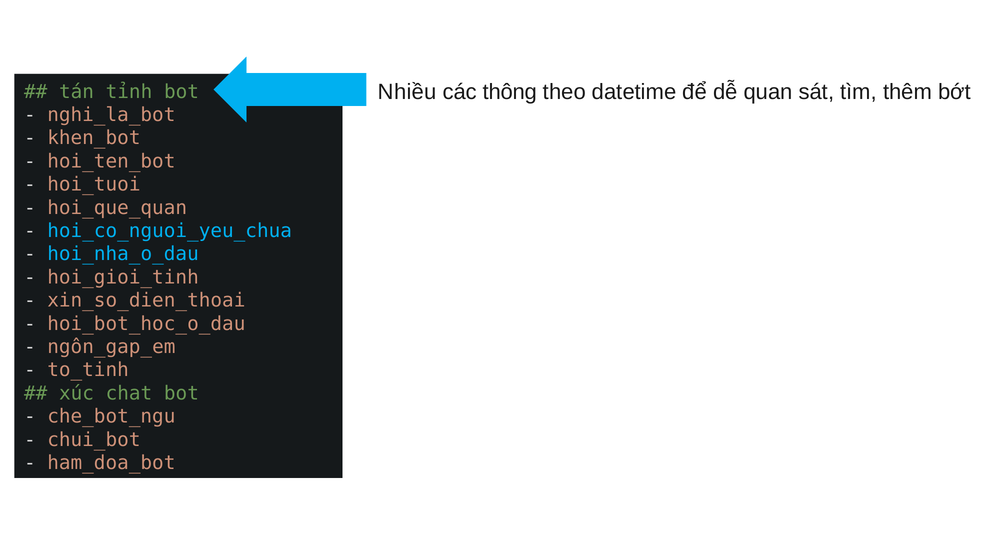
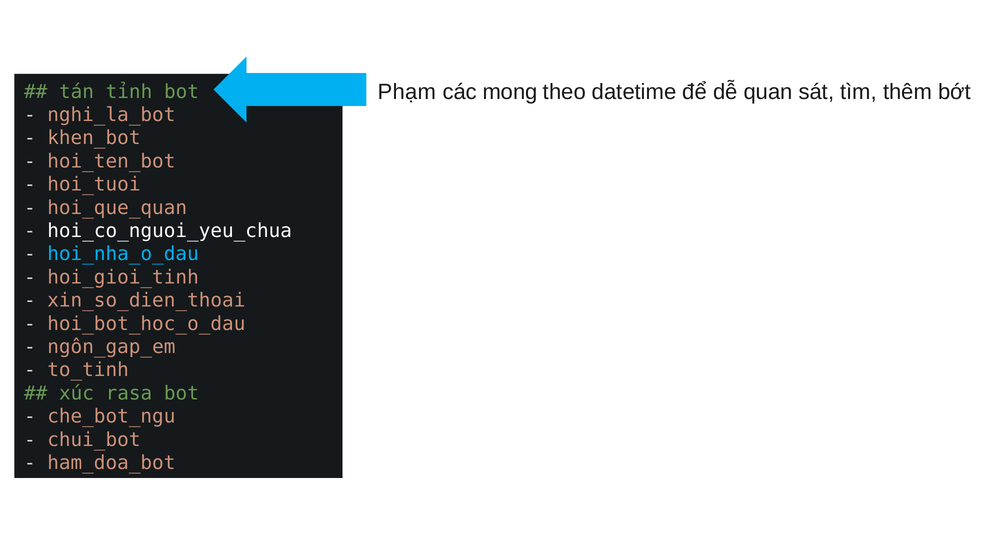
Nhiều: Nhiều -> Phạm (407, 92)
thông: thông -> mong (510, 92)
hoi_co_nguoi_yeu_chua colour: light blue -> white (170, 231)
chat: chat -> rasa (129, 393)
